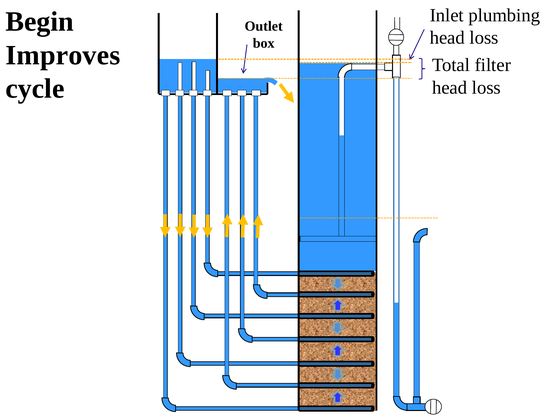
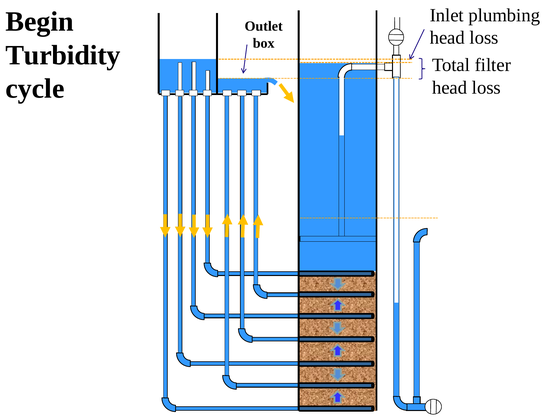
Improves: Improves -> Turbidity (63, 55)
